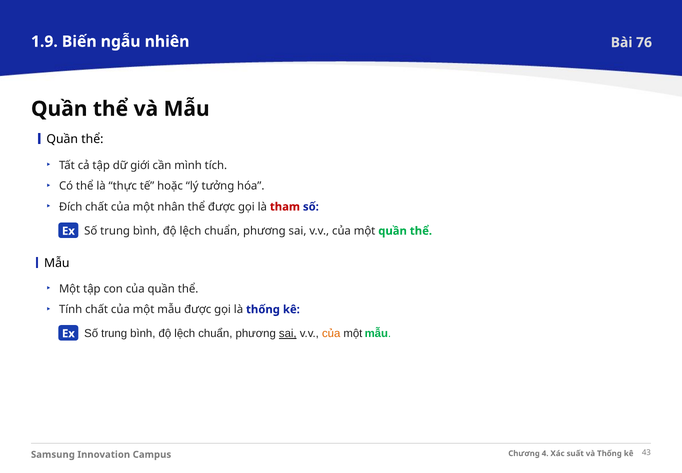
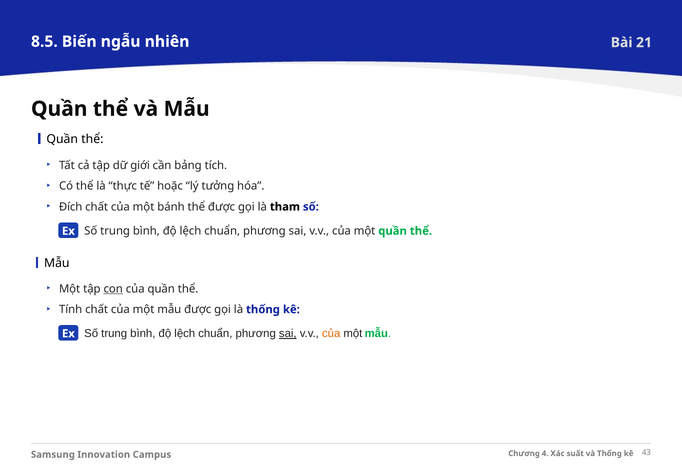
1.9: 1.9 -> 8.5 (44, 42)
76: 76 -> 21 (644, 42)
mình: mình -> bảng (188, 165)
nhân: nhân -> bánh (171, 206)
tham colour: red -> black (285, 206)
con underline: none -> present (113, 288)
